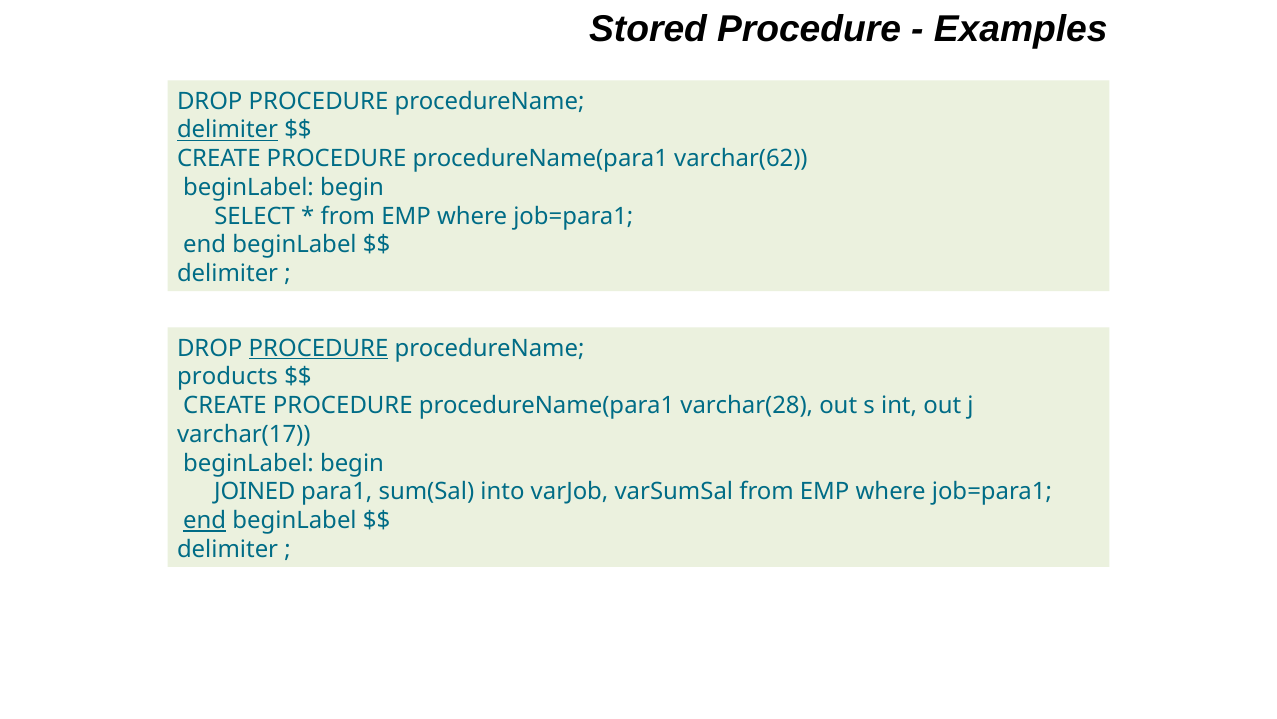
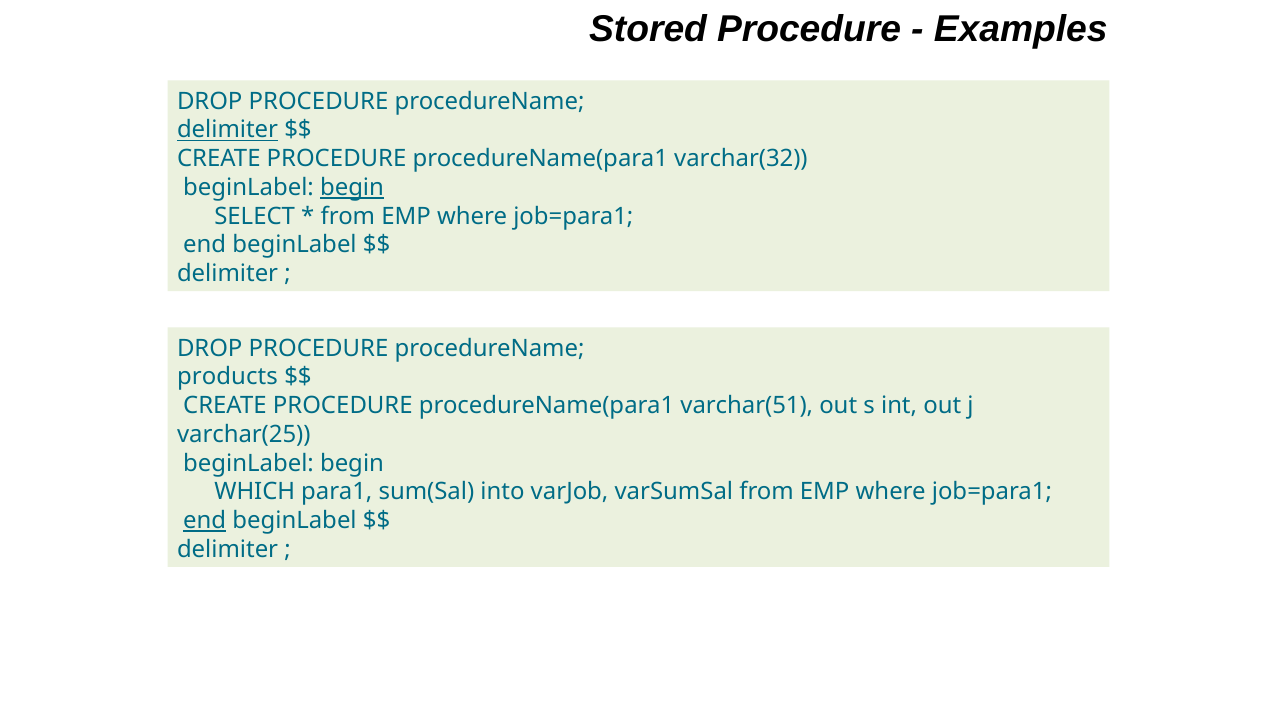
varchar(62: varchar(62 -> varchar(32 (741, 159)
begin underline: none -> present (352, 187)
PROCEDURE underline: present -> none (319, 348)
varchar(28: varchar(28 -> varchar(51 (747, 405)
varchar(17: varchar(17 -> varchar(25 (244, 434)
JOINED: JOINED -> WHICH (255, 492)
